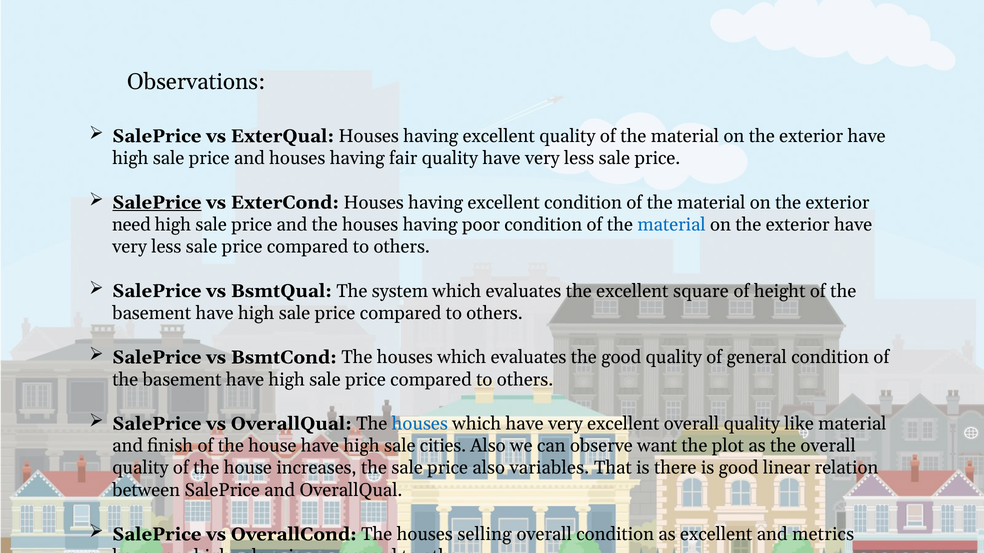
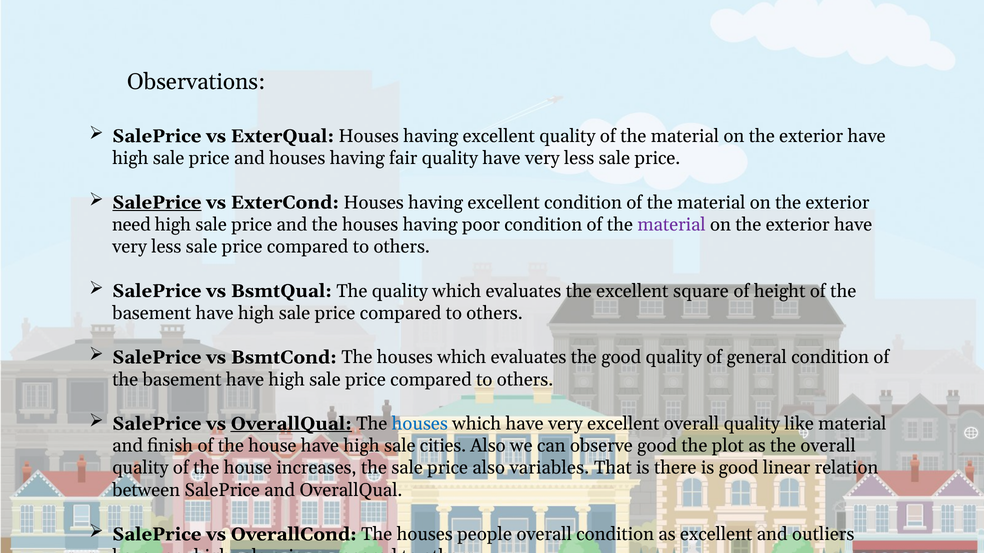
material colour: blue -> purple (672, 225)
The system: system -> quality (400, 291)
OverallQual underline: none -> present (291, 424)
observe want: want -> good (657, 446)
selling: selling -> people (485, 535)
metrics: metrics -> outliers (823, 535)
